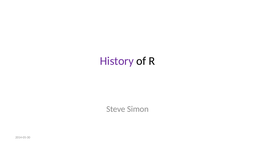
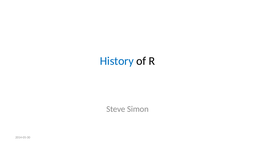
History colour: purple -> blue (117, 61)
